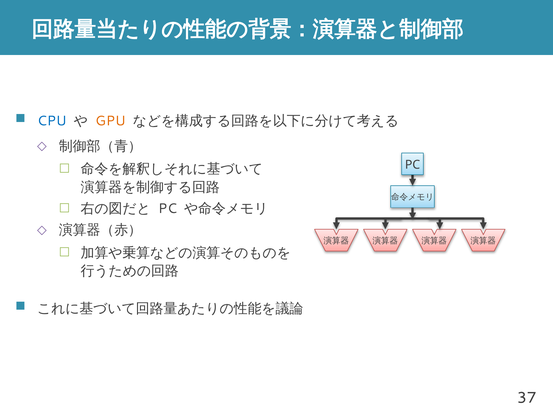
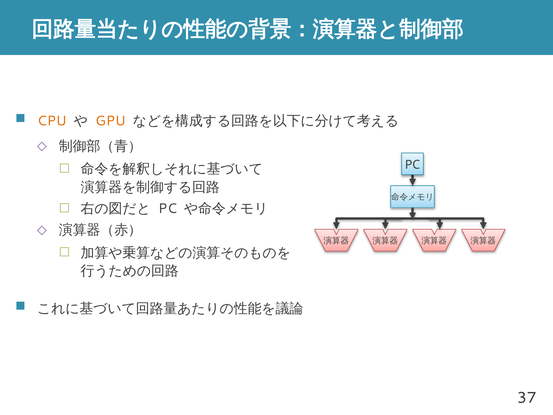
CPU colour: blue -> orange (52, 121)
